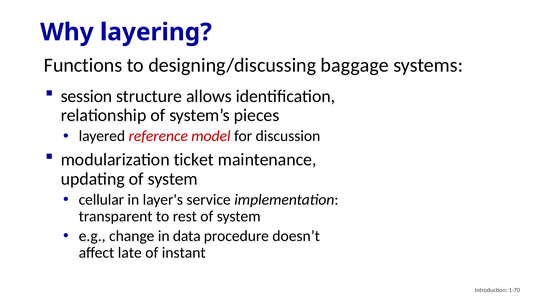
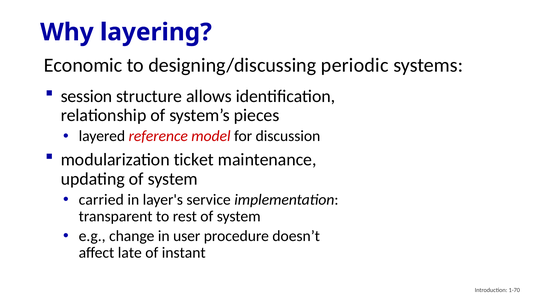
Functions: Functions -> Economic (83, 65)
baggage: baggage -> periodic (355, 65)
cellular: cellular -> carried (101, 200)
data: data -> user (187, 236)
